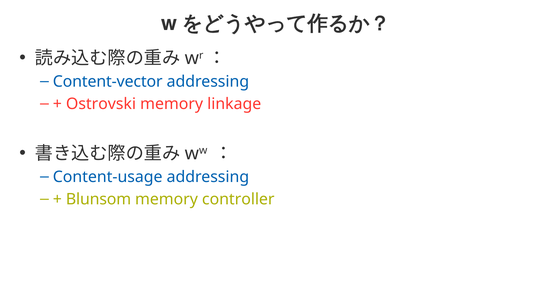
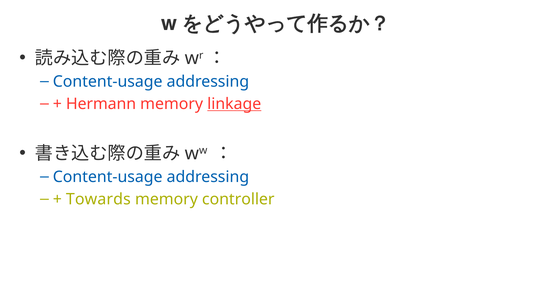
Content-vector: Content-vector -> Content-usage (108, 82)
Ostrovski: Ostrovski -> Hermann (101, 104)
linkage underline: none -> present (234, 104)
Blunsom: Blunsom -> Towards (98, 199)
